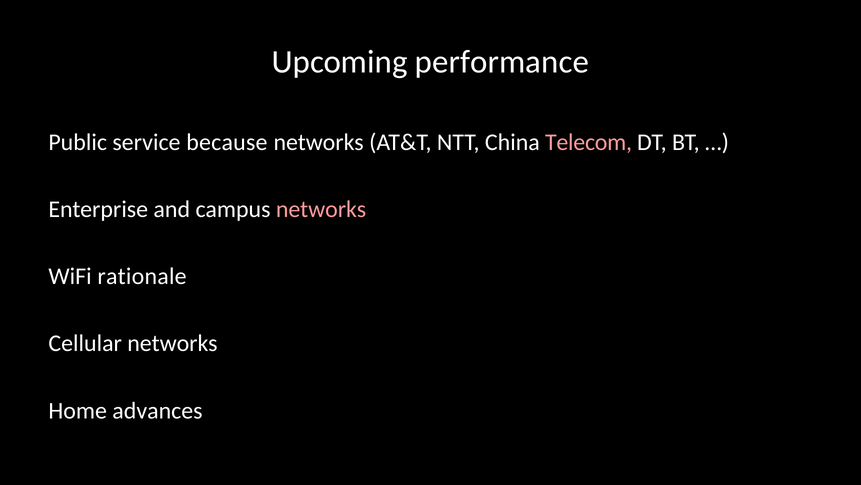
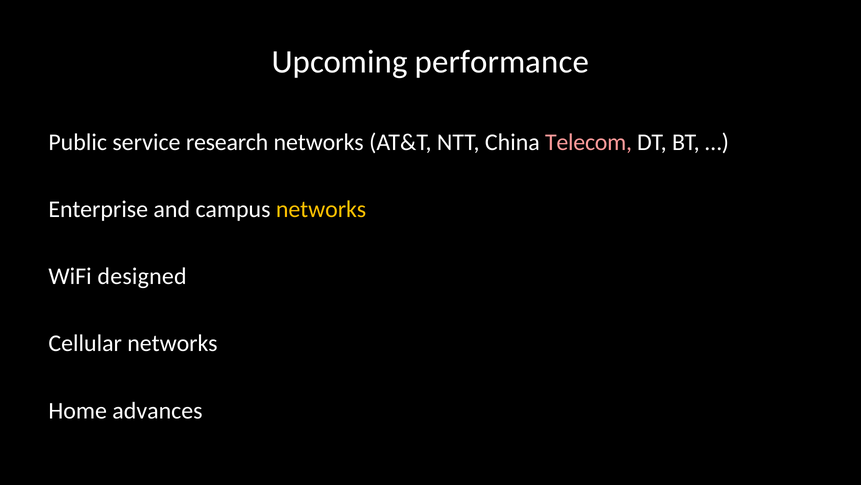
because: because -> research (227, 142)
networks colour: pink -> yellow (321, 209)
rationale: rationale -> designed (142, 276)
